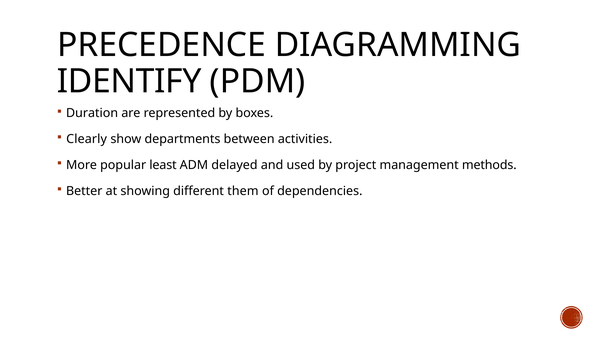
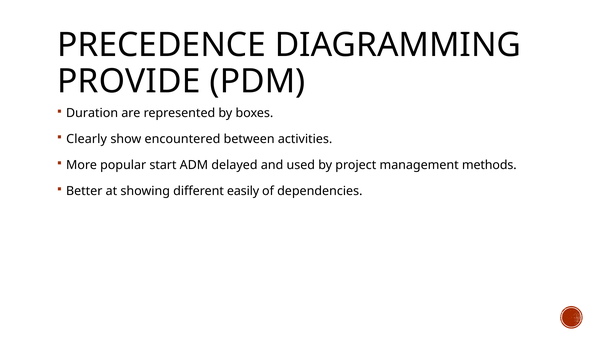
IDENTIFY: IDENTIFY -> PROVIDE (129, 81)
departments: departments -> encountered (182, 139)
least: least -> start (163, 165)
them: them -> easily (243, 191)
